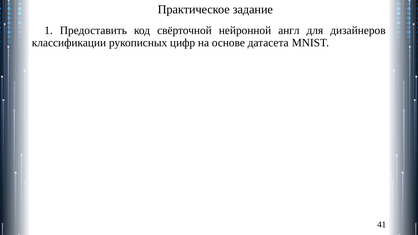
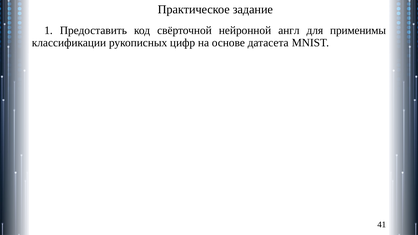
дизайнеров: дизайнеров -> применимы (358, 31)
